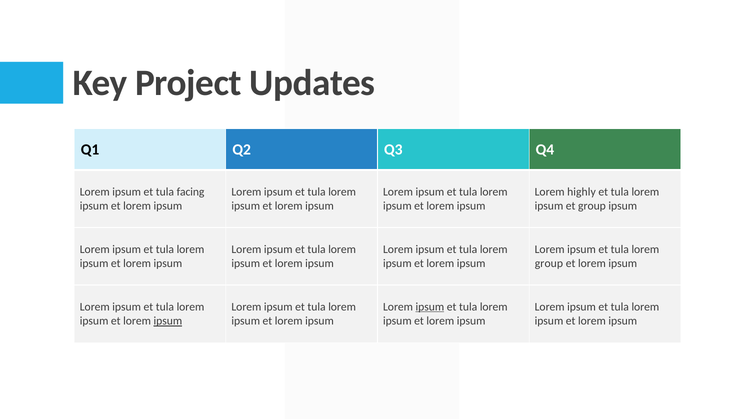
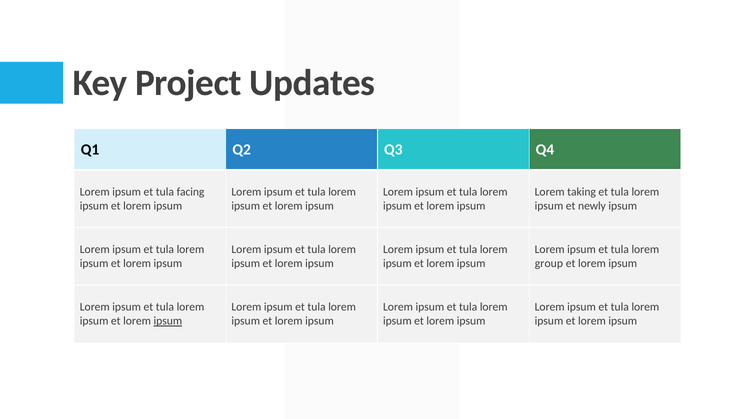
highly: highly -> taking (582, 191)
et group: group -> newly (592, 206)
ipsum underline: present -> none (430, 306)
